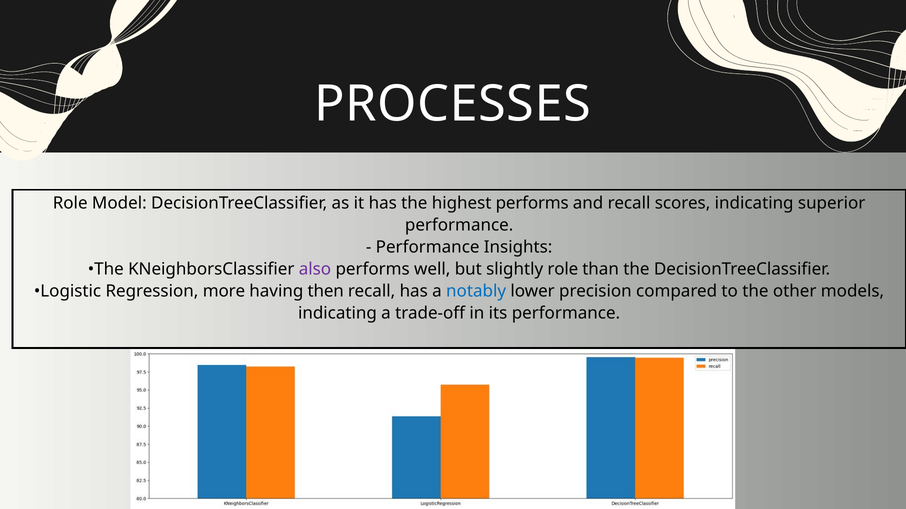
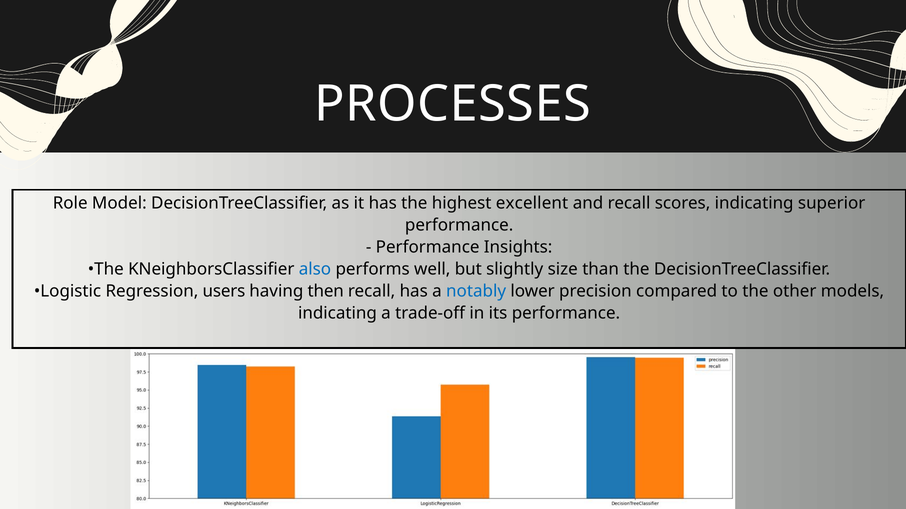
highest performs: performs -> excellent (532, 203)
also colour: purple -> blue (315, 270)
slightly role: role -> size (563, 270)
more: more -> users (224, 292)
